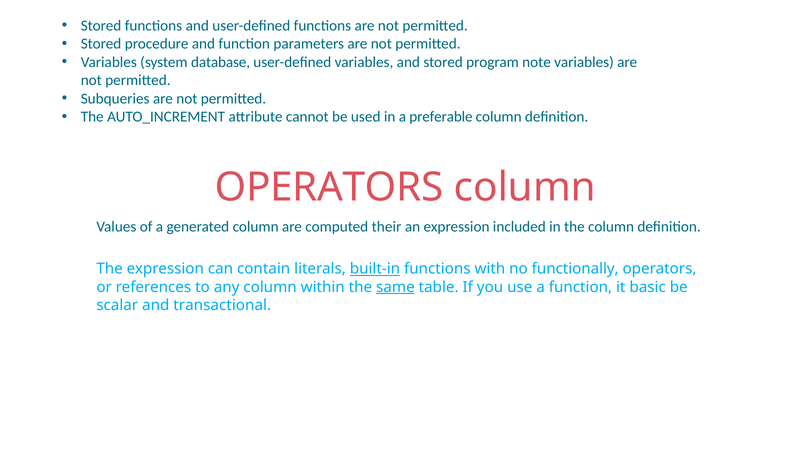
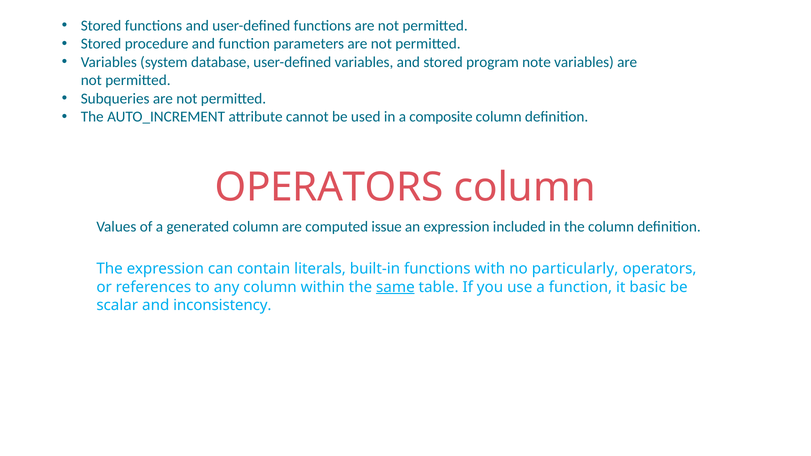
preferable: preferable -> composite (441, 117)
their: their -> issue (387, 227)
built-in underline: present -> none (375, 269)
functionally: functionally -> particularly (575, 269)
transactional: transactional -> inconsistency (222, 306)
